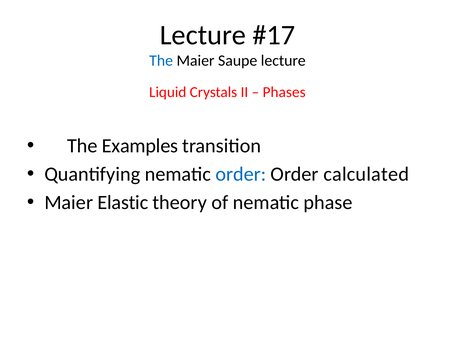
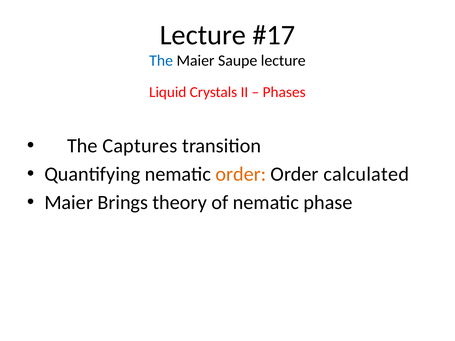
Examples: Examples -> Captures (140, 146)
order colour: blue -> orange (241, 174)
Elastic: Elastic -> Brings (123, 203)
